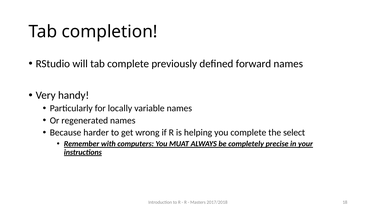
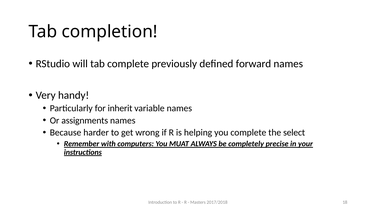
locally: locally -> inherit (120, 108)
regenerated: regenerated -> assignments (85, 120)
